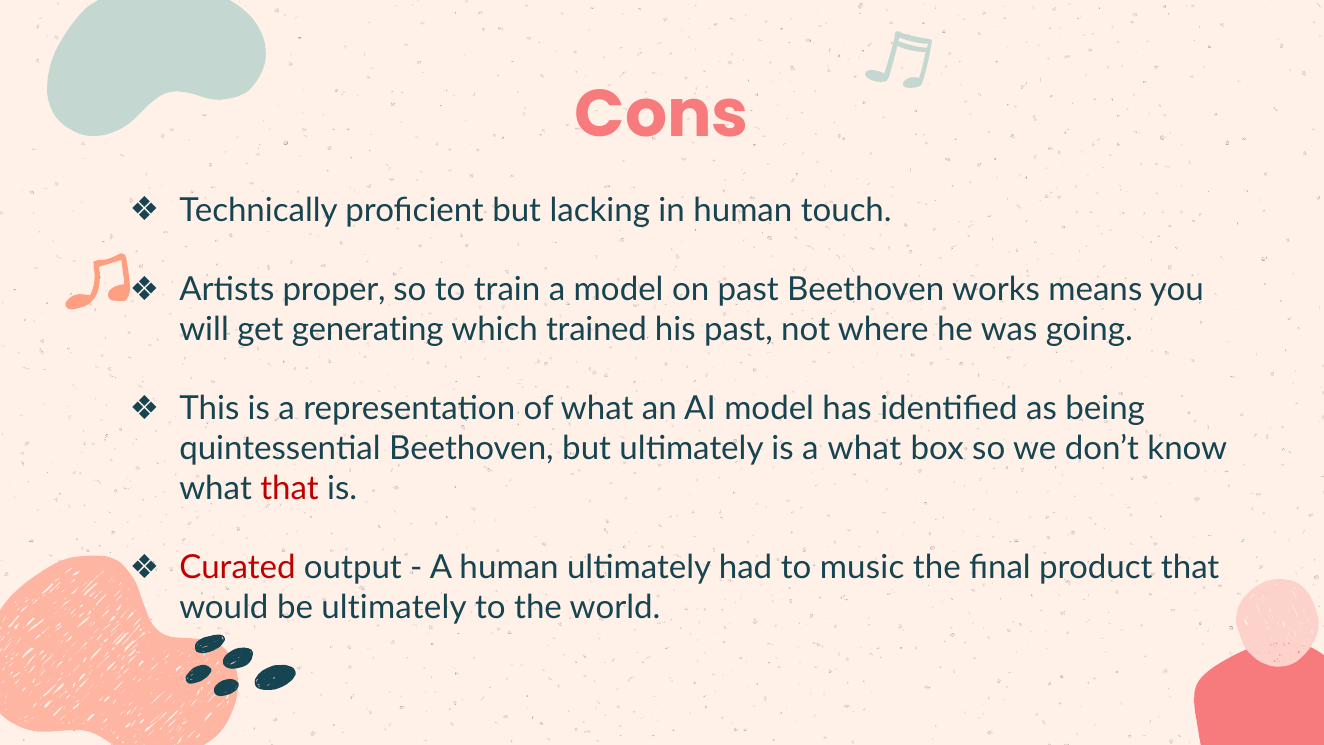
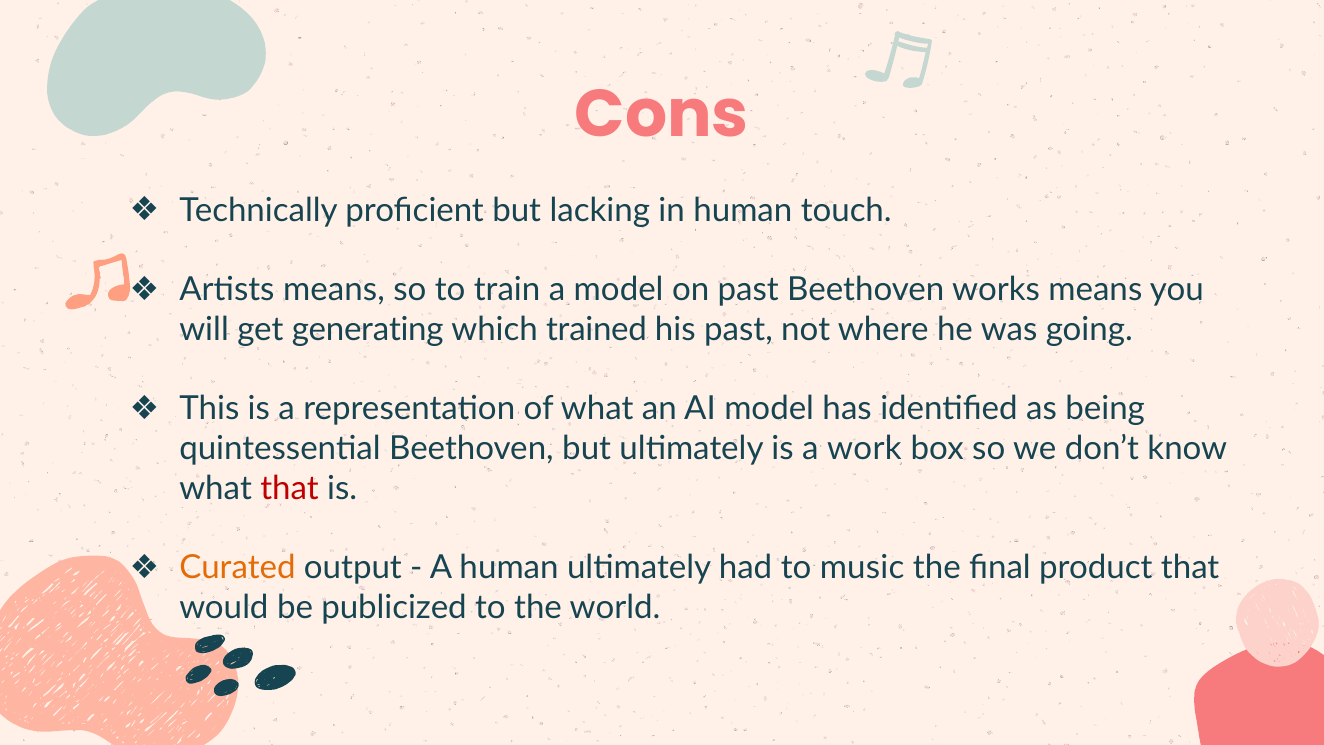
Artists proper: proper -> means (334, 290)
a what: what -> work (864, 448)
Curated colour: red -> orange (237, 568)
be ultimately: ultimately -> publicized (394, 607)
